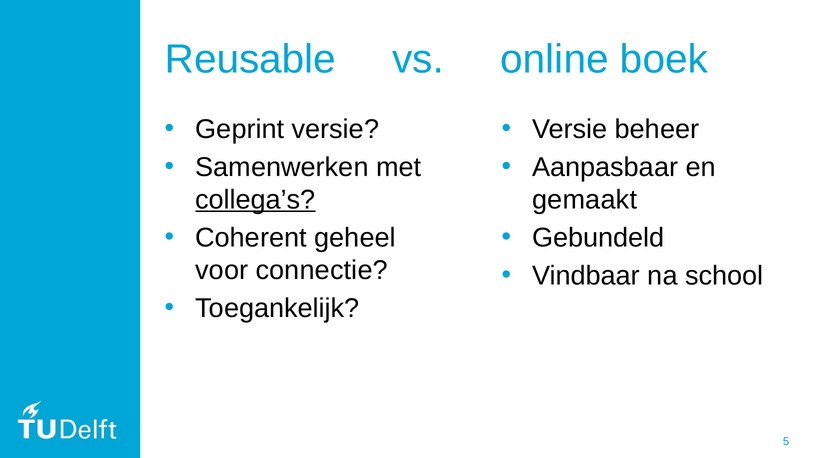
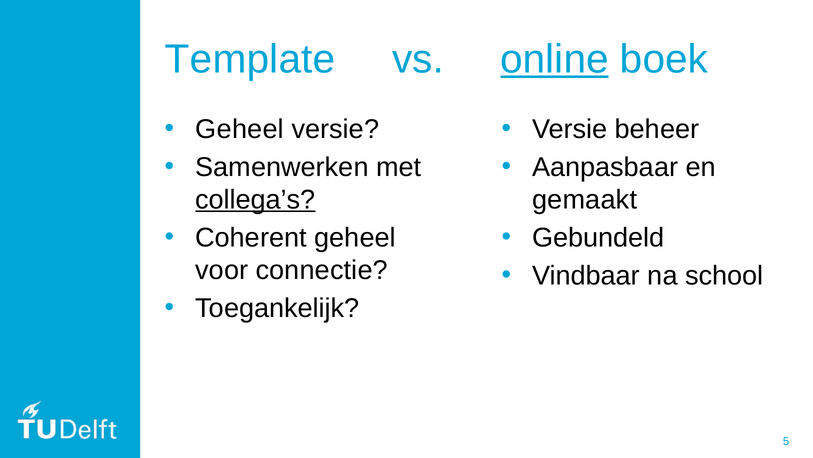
Reusable: Reusable -> Template (250, 59)
online underline: none -> present (555, 59)
Geprint: Geprint -> Geheel (240, 129)
